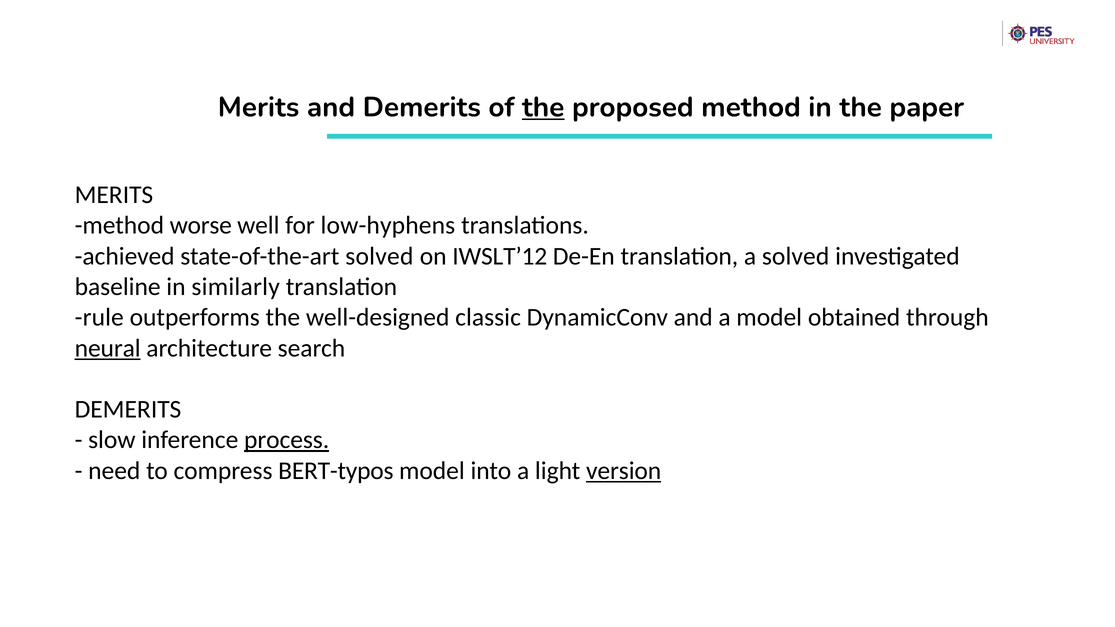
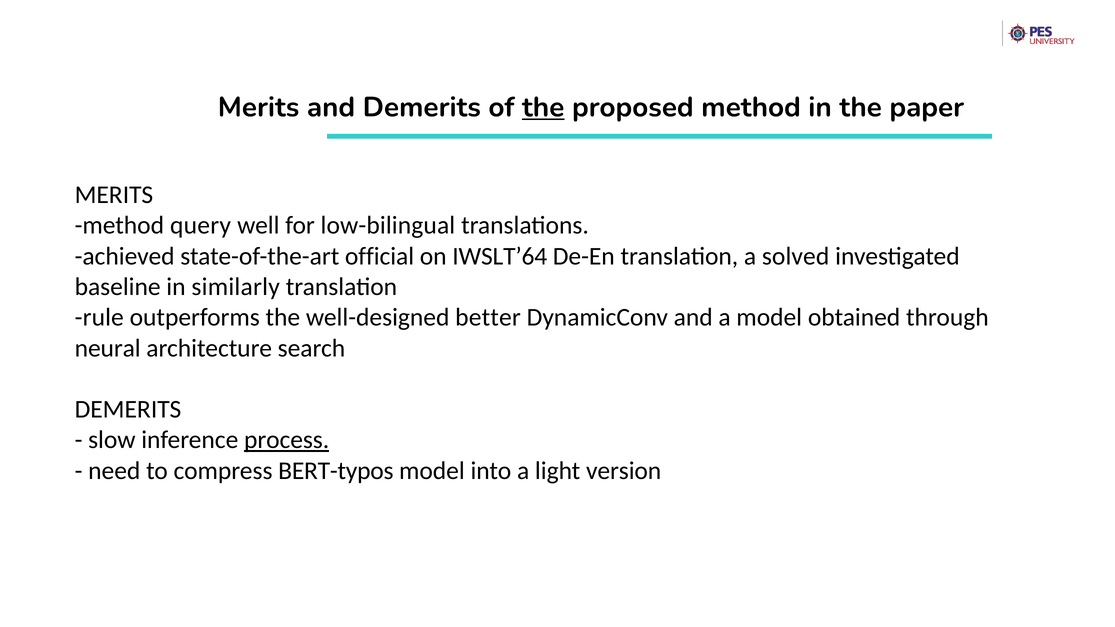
worse: worse -> query (201, 226)
low-hyphens: low-hyphens -> low-bilingual (388, 226)
state-of-the-art solved: solved -> official (380, 256)
IWSLT’12: IWSLT’12 -> IWSLT’64 (500, 256)
classic: classic -> better (488, 318)
neural underline: present -> none (108, 348)
version underline: present -> none (624, 471)
